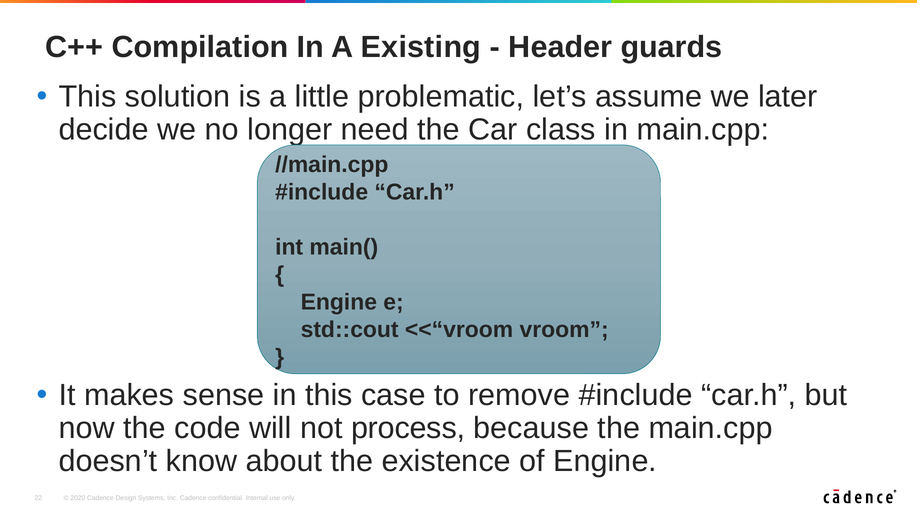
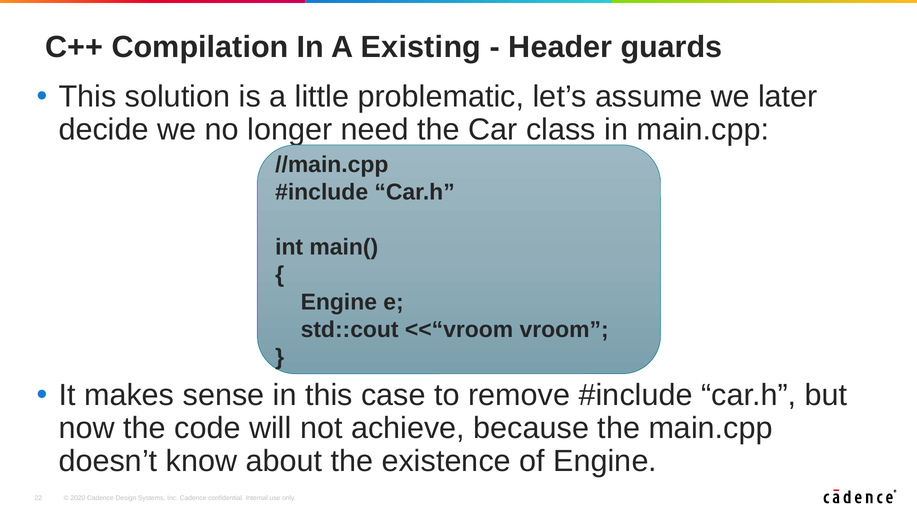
process: process -> achieve (408, 428)
